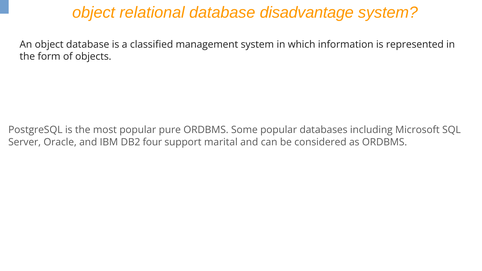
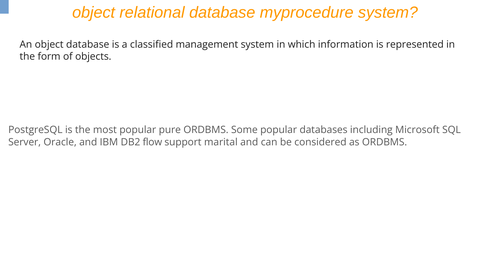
disadvantage: disadvantage -> myprocedure (307, 13)
four: four -> flow (152, 142)
